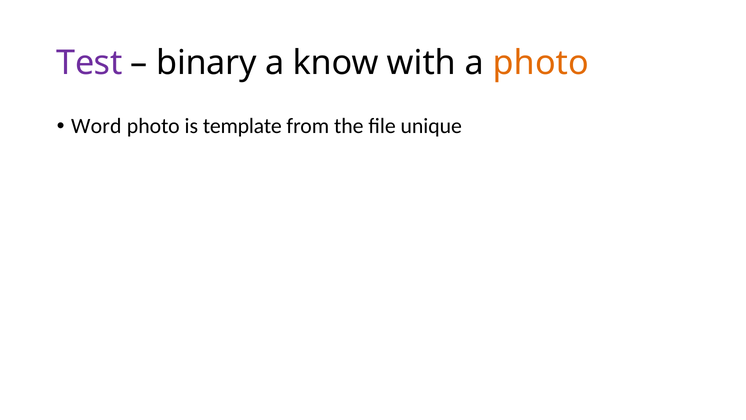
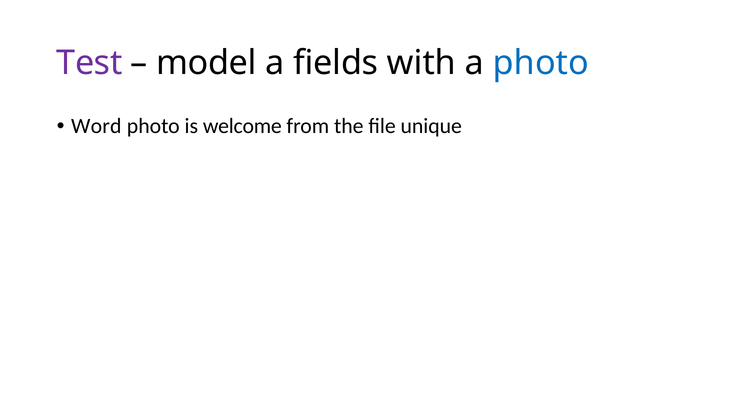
binary: binary -> model (206, 63)
know: know -> fields (336, 63)
photo colour: orange -> blue (541, 63)
template: template -> welcome (242, 126)
